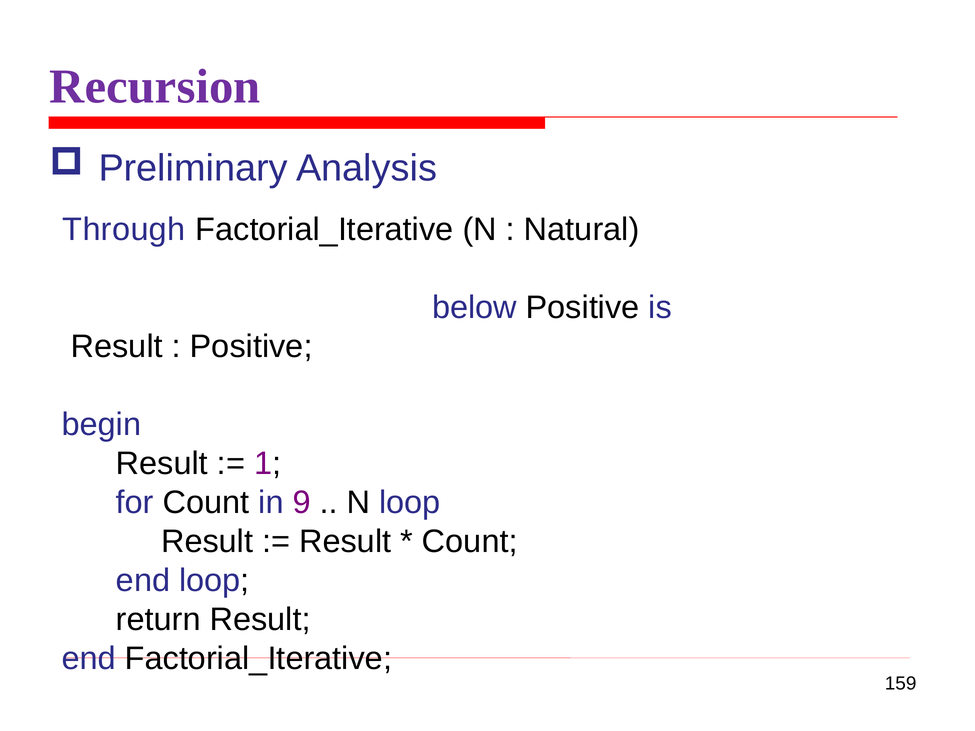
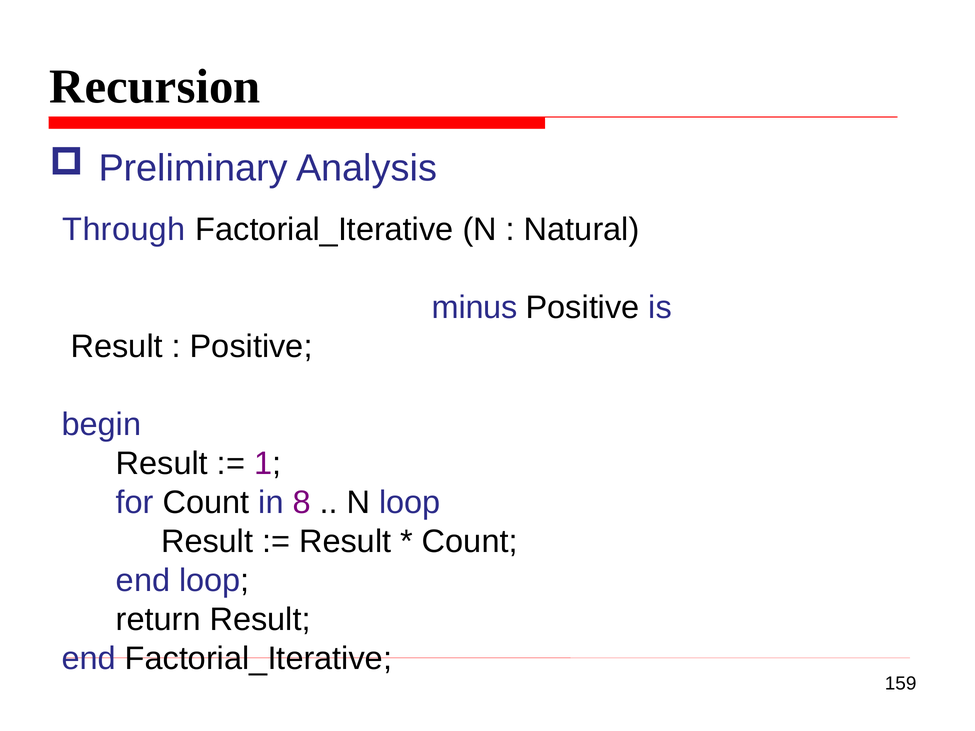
Recursion colour: purple -> black (155, 87)
below: below -> minus (475, 308)
9: 9 -> 8 (302, 503)
